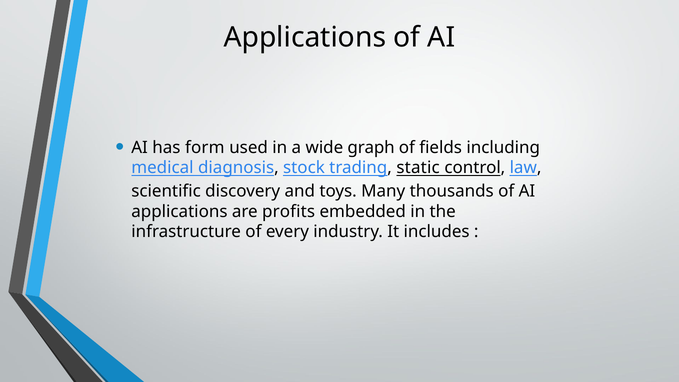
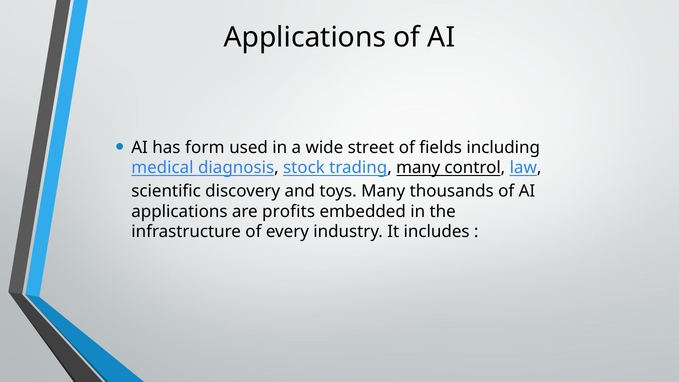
graph: graph -> street (371, 147)
trading static: static -> many (418, 168)
